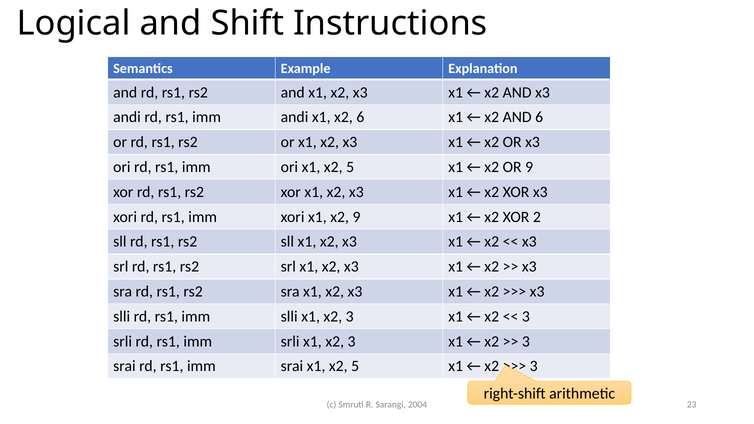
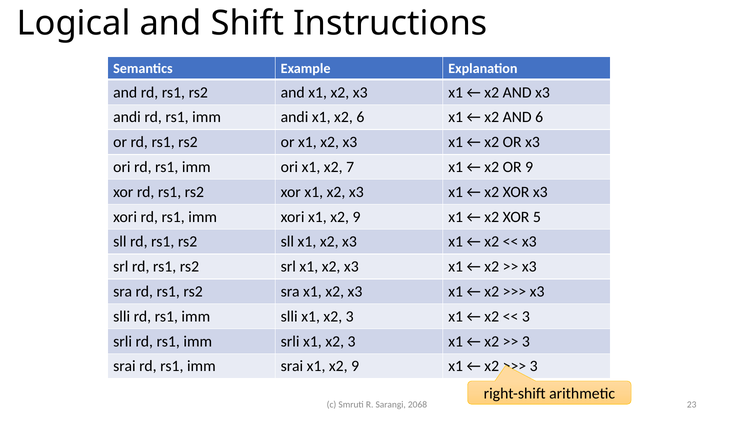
ori x1 x2 5: 5 -> 7 (350, 167)
2: 2 -> 5 (537, 217)
srai x1 x2 5: 5 -> 9 (355, 366)
2004: 2004 -> 2068 (418, 405)
